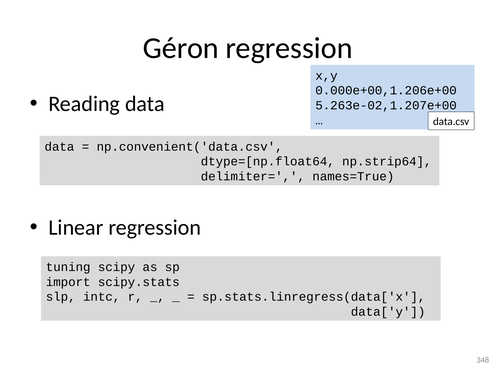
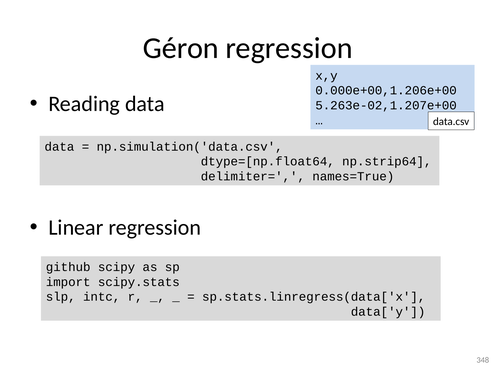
np.convenient('data.csv: np.convenient('data.csv -> np.simulation('data.csv (190, 147)
tuning: tuning -> github (68, 267)
